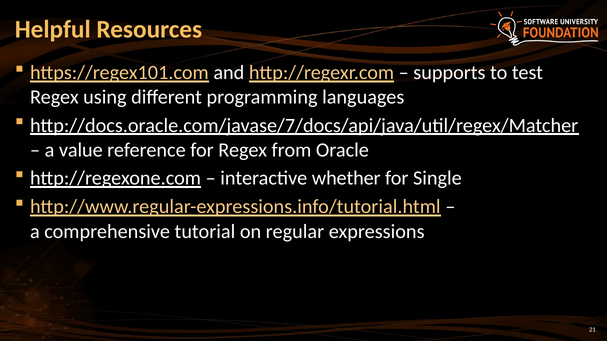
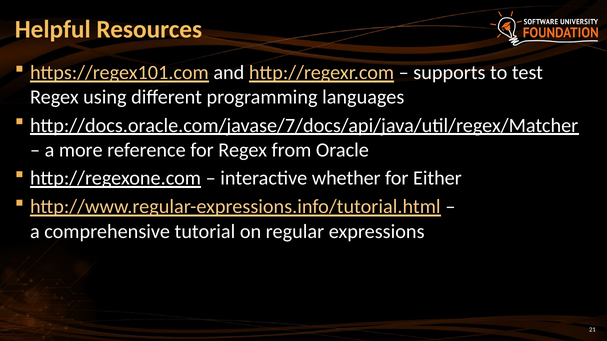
value: value -> more (81, 150)
Single: Single -> Either (437, 178)
